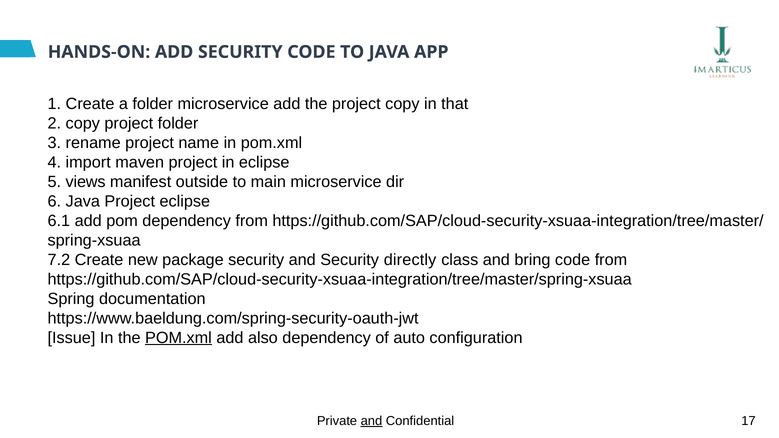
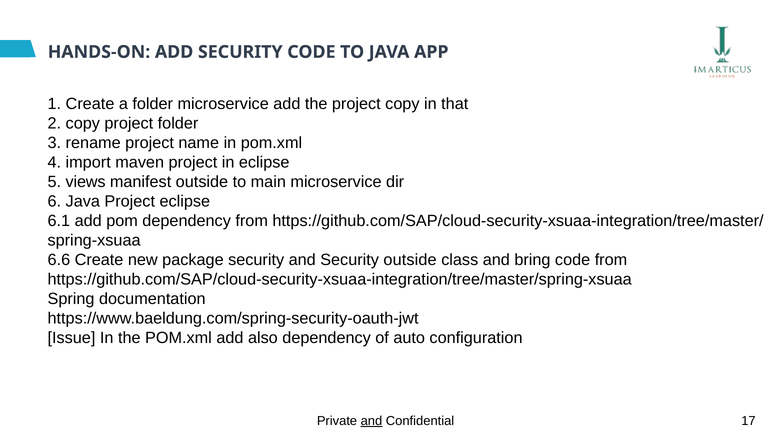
7.2: 7.2 -> 6.6 (59, 260)
Security directly: directly -> outside (410, 260)
POM.xml underline: present -> none (178, 338)
